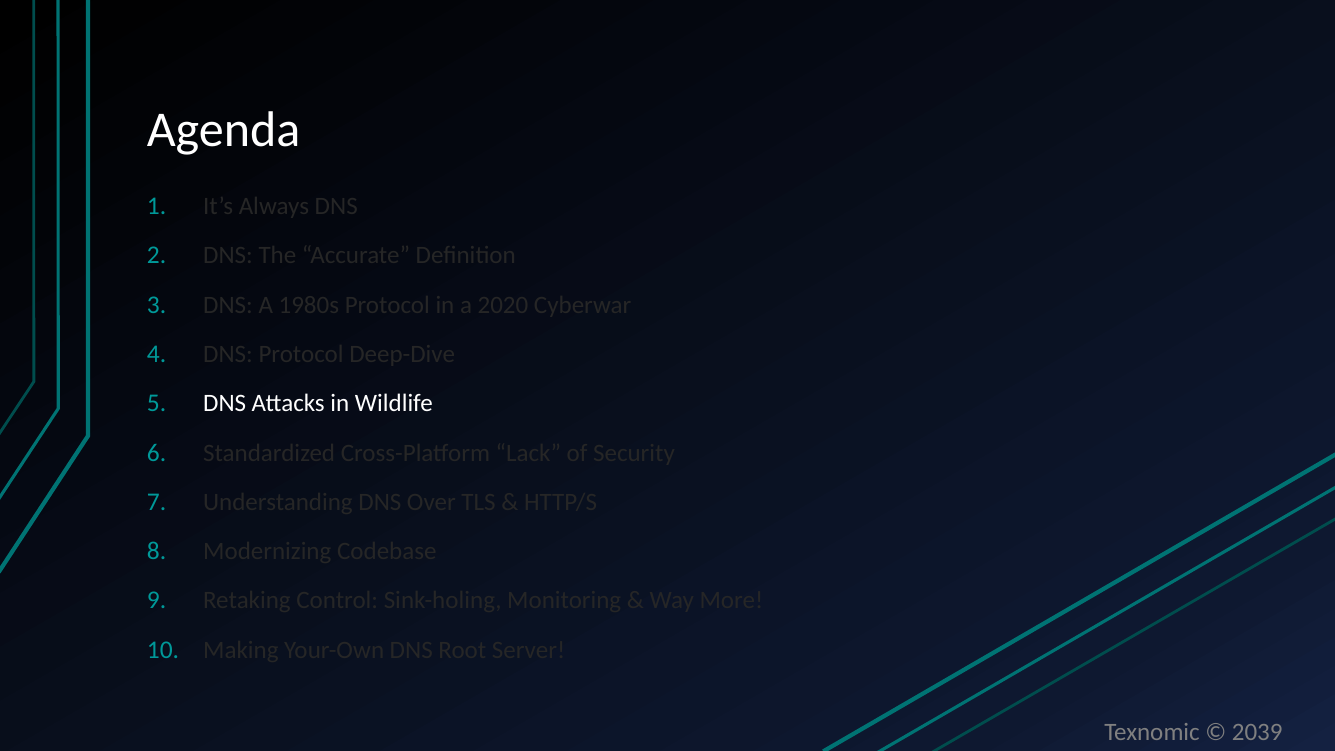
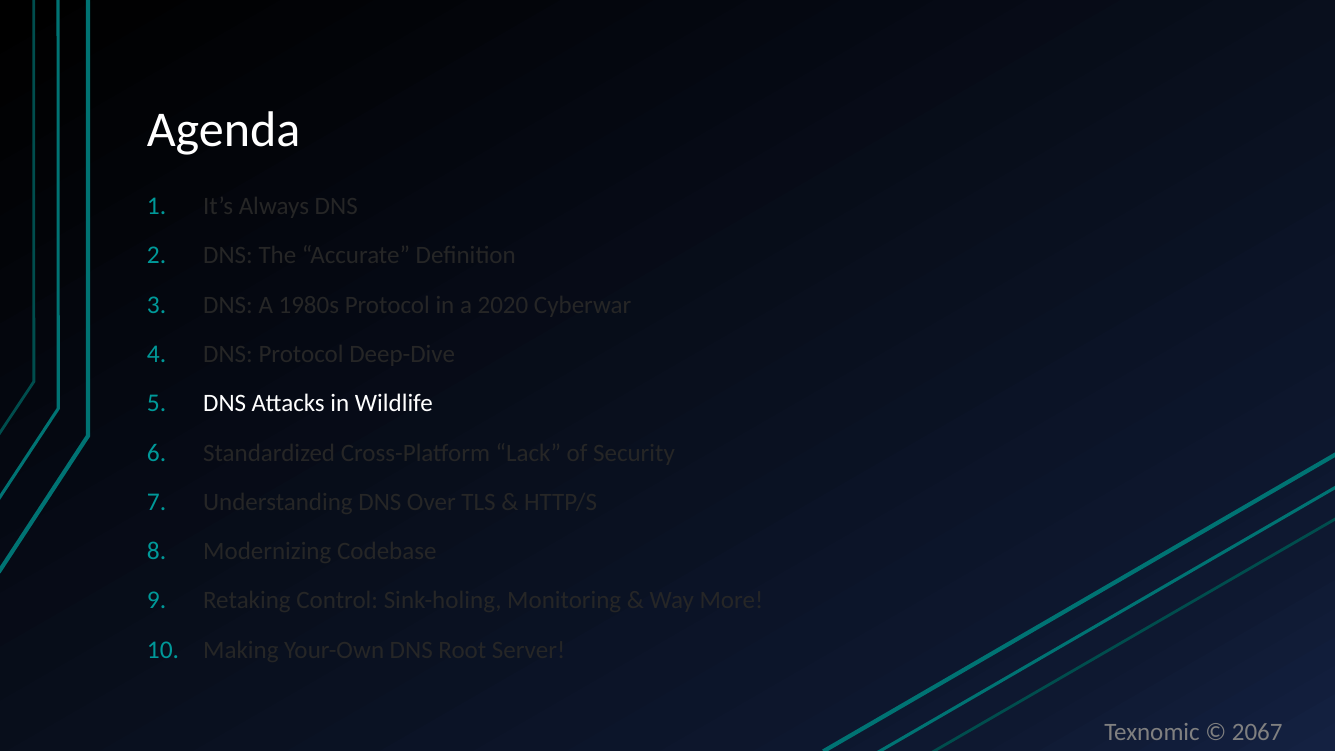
2039: 2039 -> 2067 (1257, 732)
